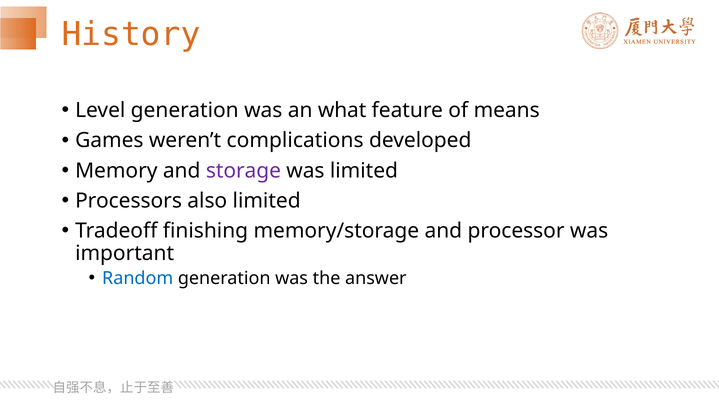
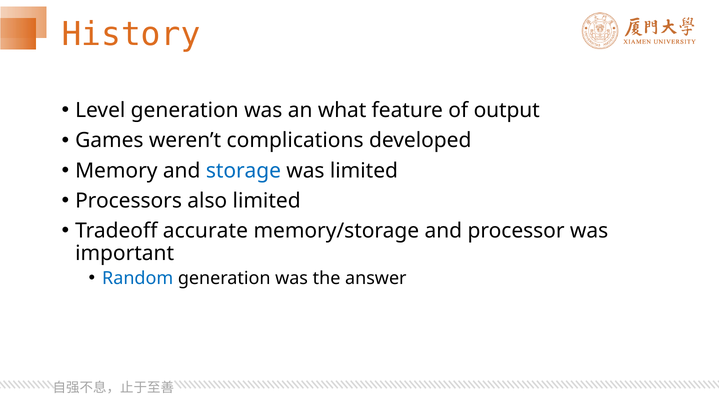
means: means -> output (507, 111)
storage colour: purple -> blue (243, 171)
finishing: finishing -> accurate (205, 231)
